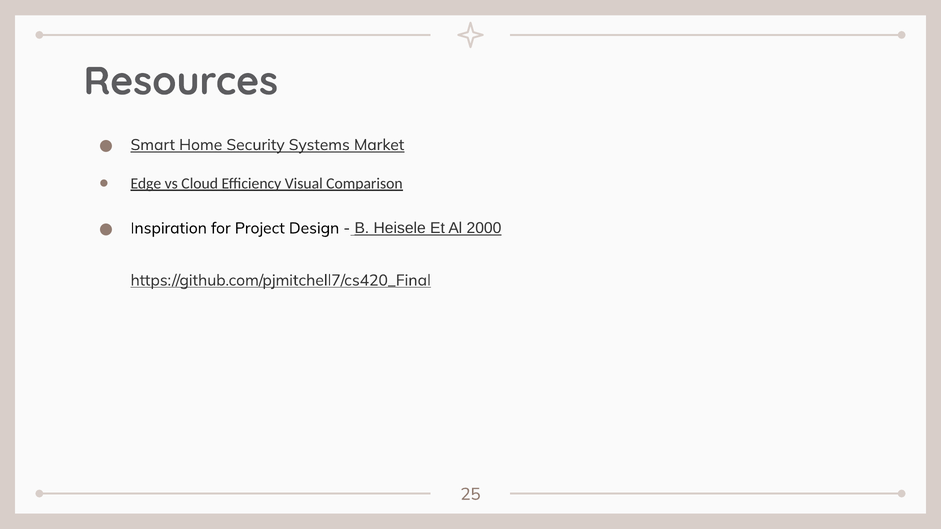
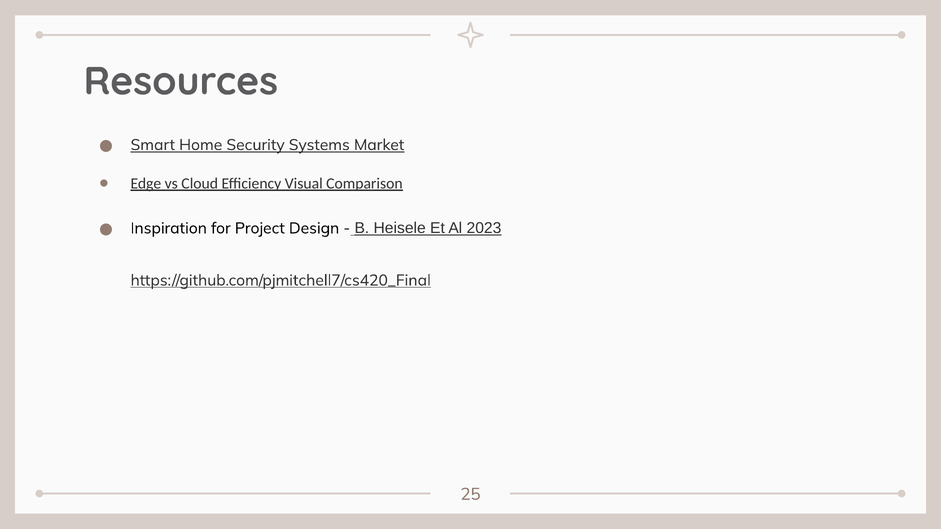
2000: 2000 -> 2023 (484, 228)
